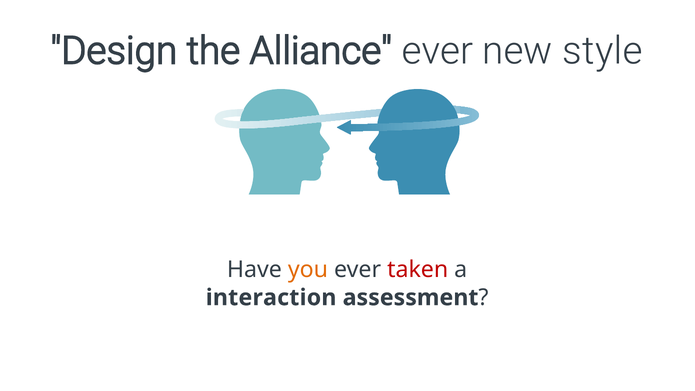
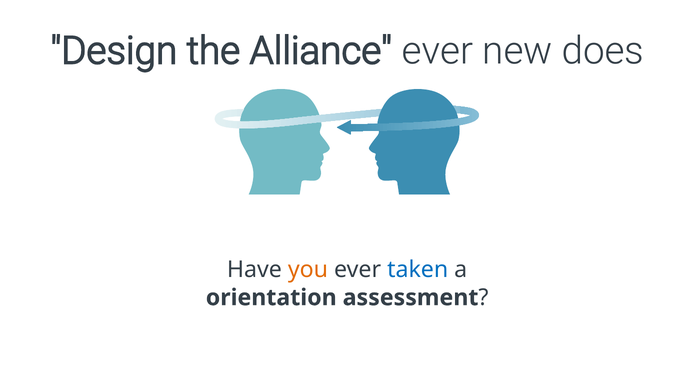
style: style -> does (603, 51)
taken colour: red -> blue (418, 270)
interaction: interaction -> orientation (271, 298)
